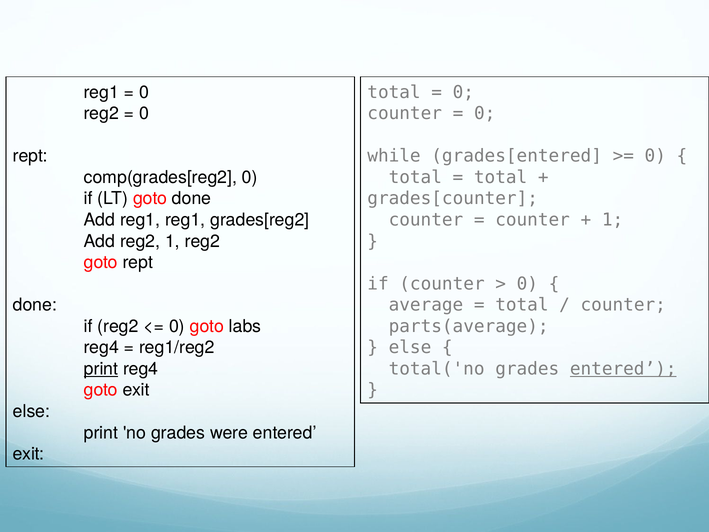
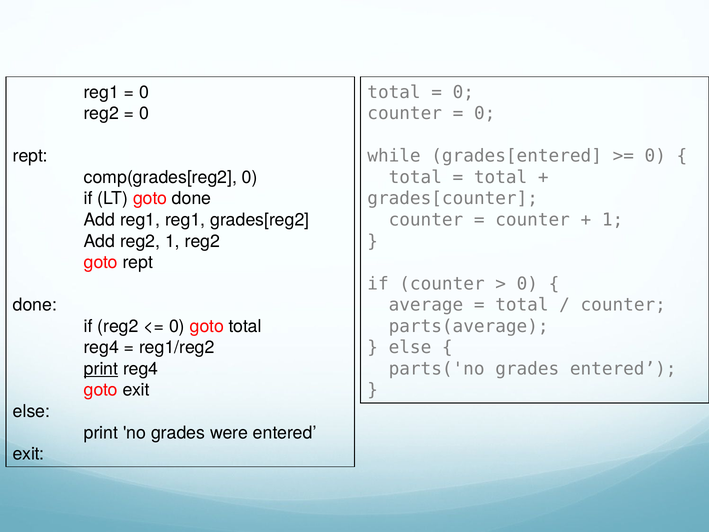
goto labs: labs -> total (245, 326)
total('no: total('no -> parts('no (437, 369)
entered underline: present -> none (623, 369)
